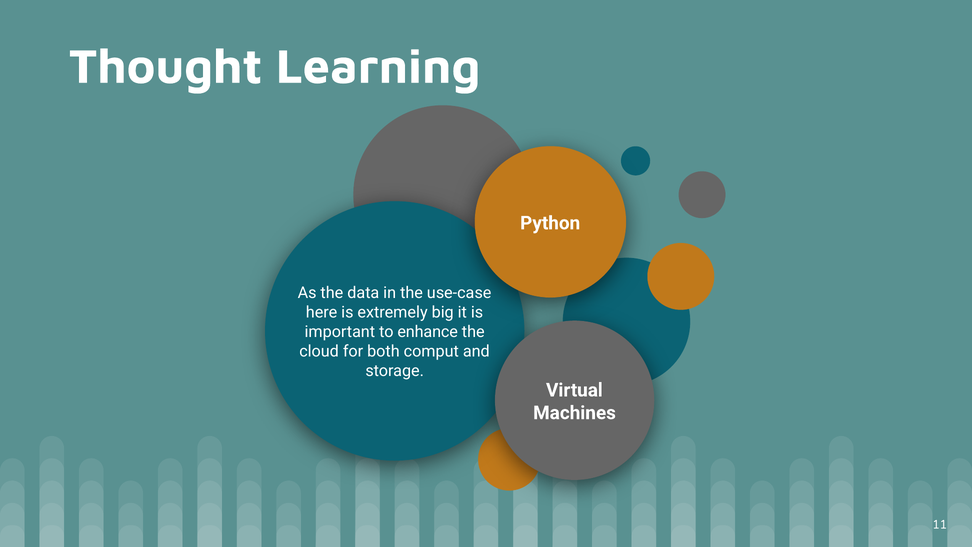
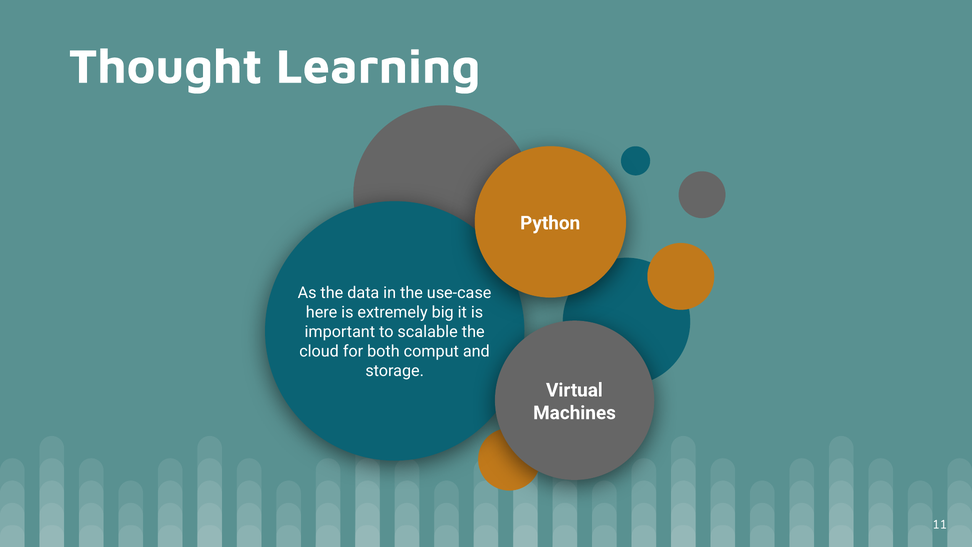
enhance: enhance -> scalable (428, 332)
